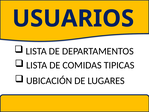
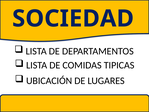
USUARIOS: USUARIOS -> SOCIEDAD (73, 19)
